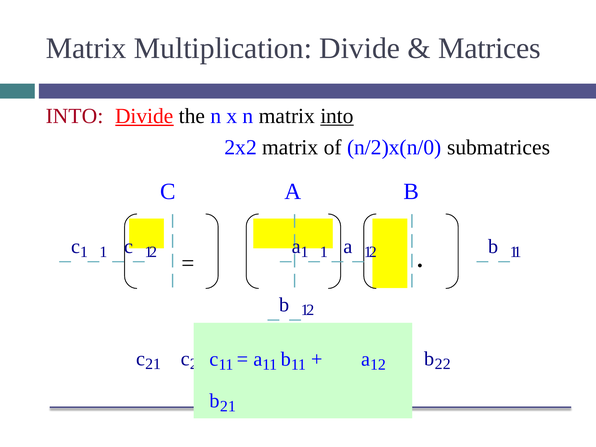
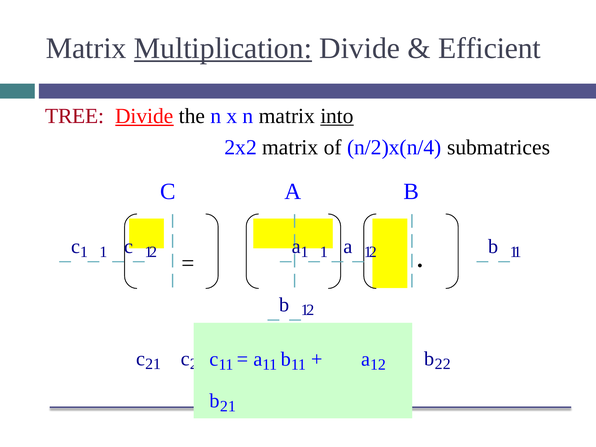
Multiplication underline: none -> present (223, 48)
Matrices: Matrices -> Efficient (489, 48)
INTO: INTO -> TREE (75, 116)
n/2)x(n/0: n/2)x(n/0 -> n/2)x(n/4 (394, 147)
